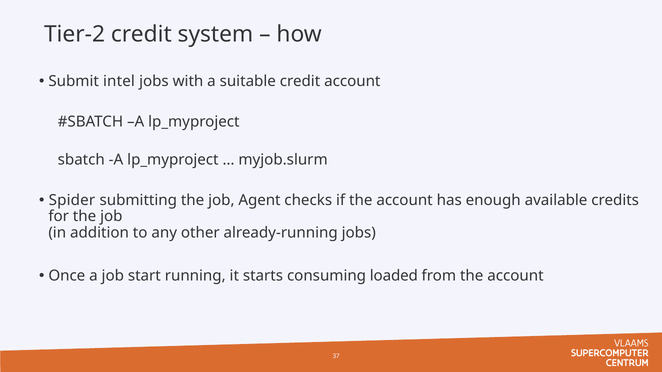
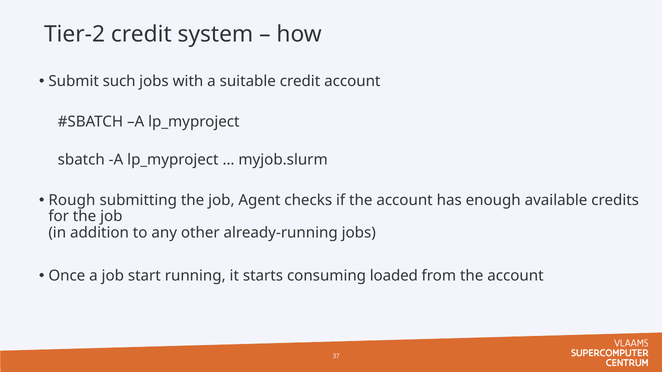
intel: intel -> such (119, 81)
Spider: Spider -> Rough (72, 200)
